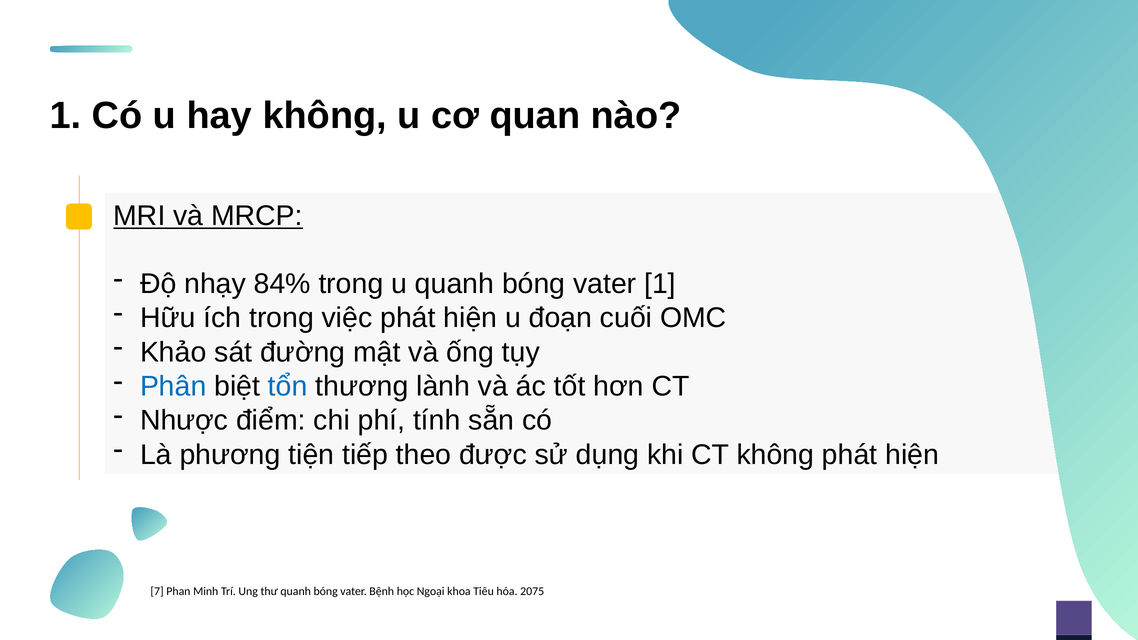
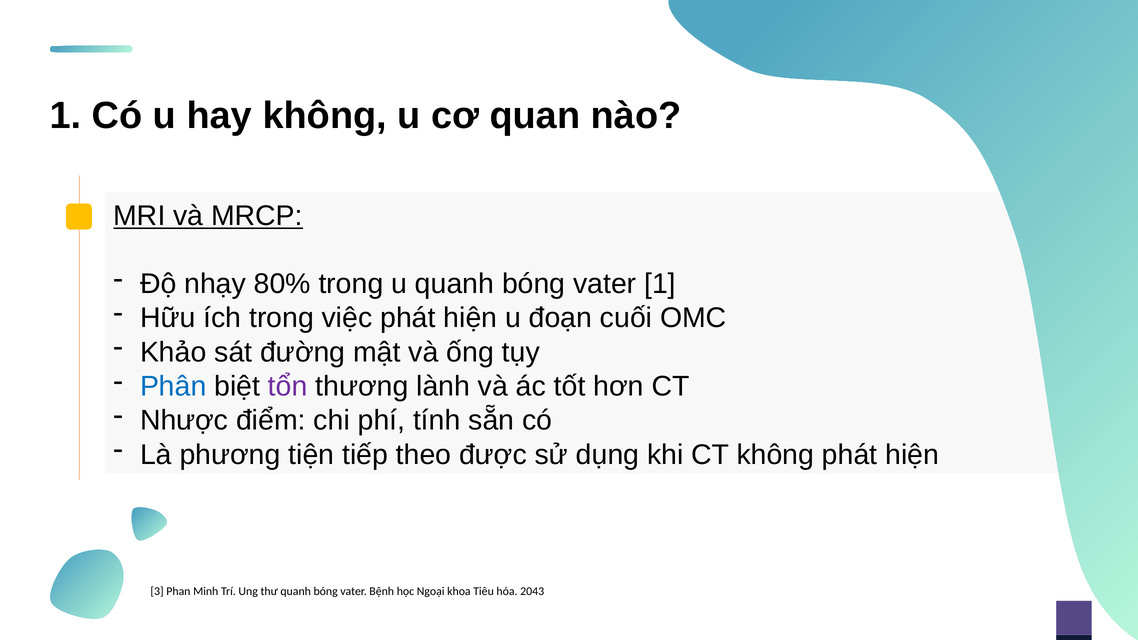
84%: 84% -> 80% (282, 284)
tổn colour: blue -> purple (288, 386)
7: 7 -> 3 (157, 591)
2075: 2075 -> 2043 (532, 591)
